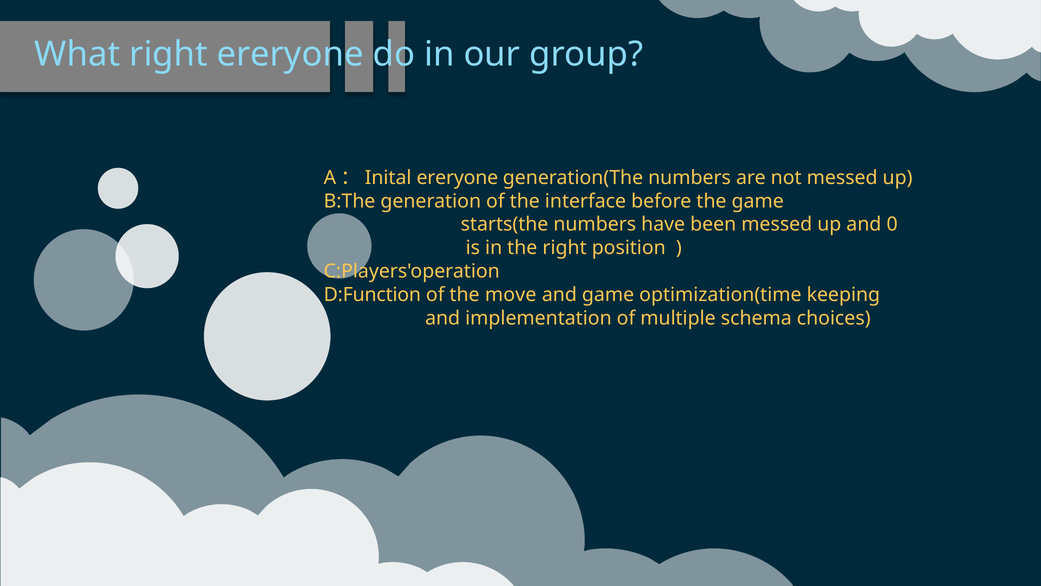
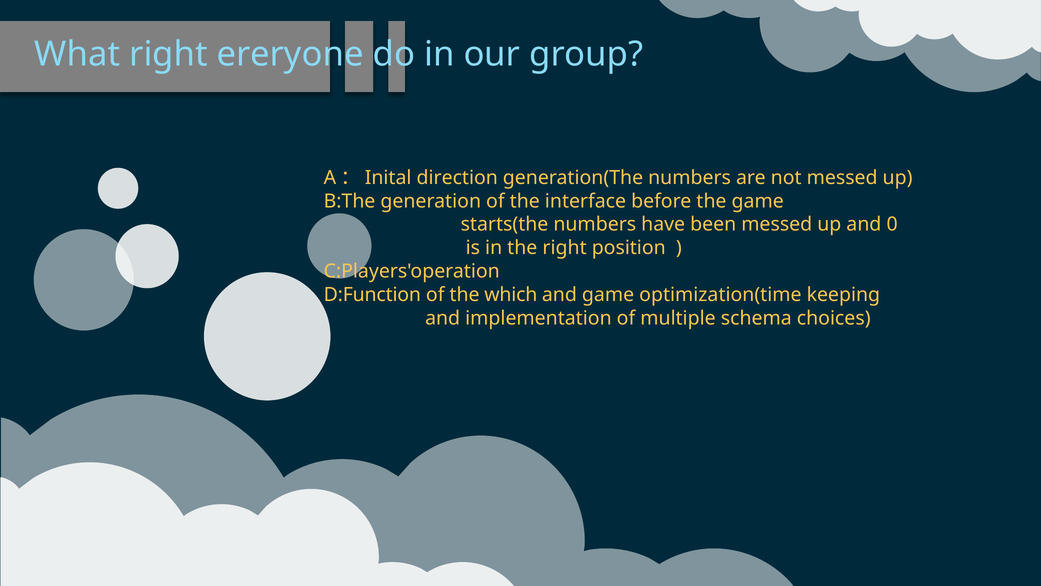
A：Inital ereryone: ereryone -> direction (457, 178)
move: move -> which (511, 295)
